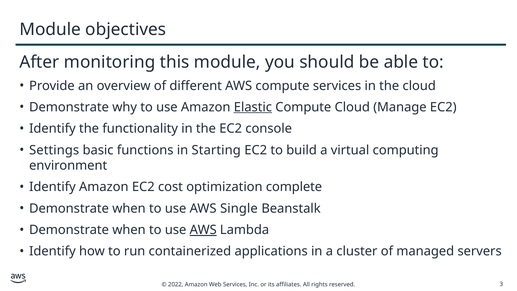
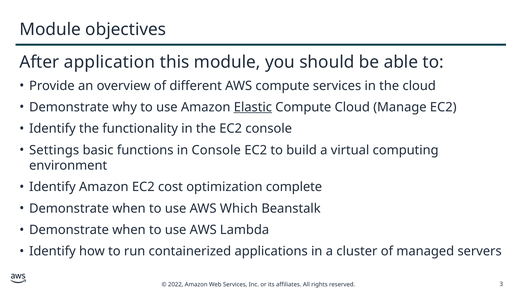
monitoring: monitoring -> application (110, 62)
in Starting: Starting -> Console (216, 150)
Single: Single -> Which (239, 208)
AWS underline: present -> none (203, 230)
